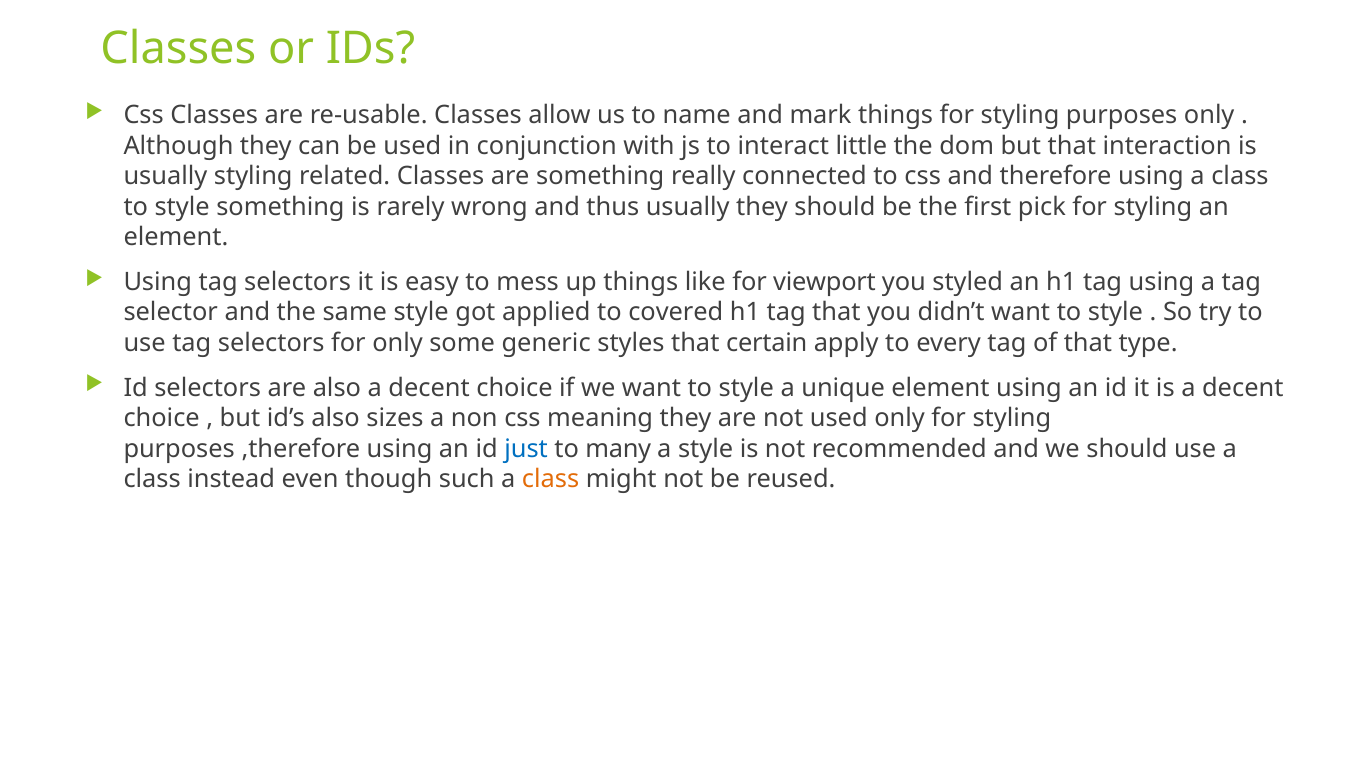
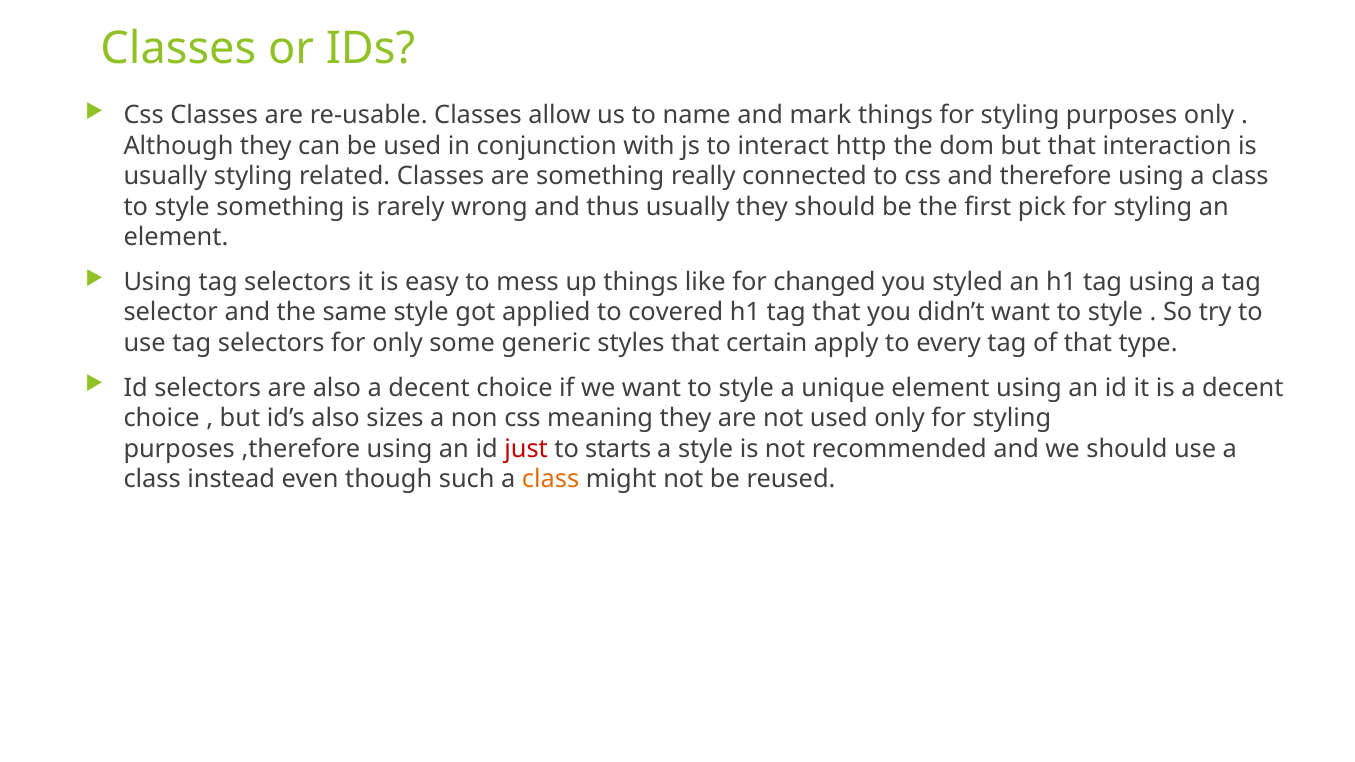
little: little -> http (861, 146)
viewport: viewport -> changed (824, 282)
just colour: blue -> red (526, 449)
many: many -> starts (618, 449)
